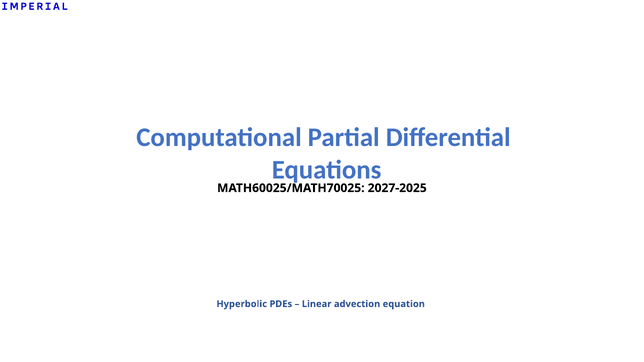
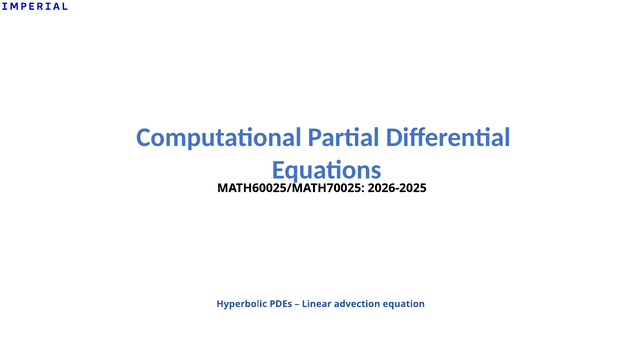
2027-2025: 2027-2025 -> 2026-2025 (397, 188)
